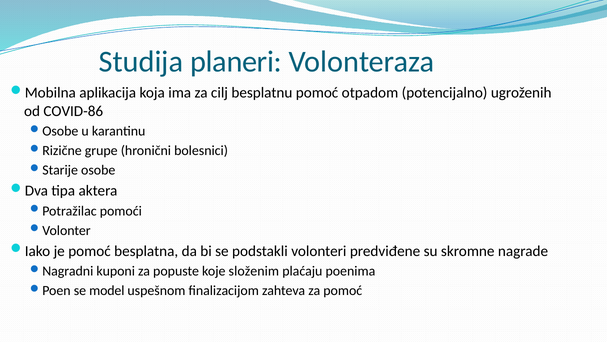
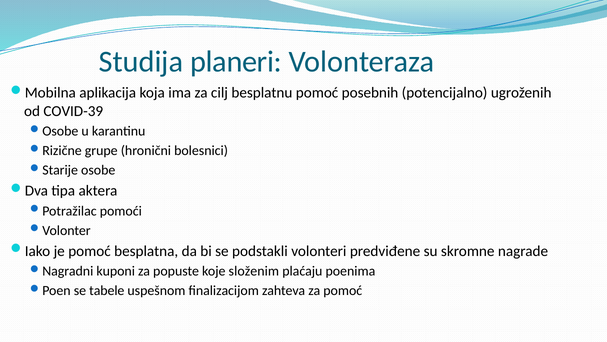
otpadom: otpadom -> posebnih (370, 93)
COVID-86: COVID-86 -> COVID-39 (73, 111)
model: model -> tabele (107, 290)
